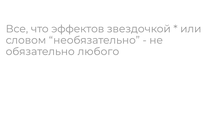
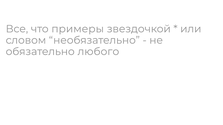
эффектов: эффектов -> примеры (78, 29)
